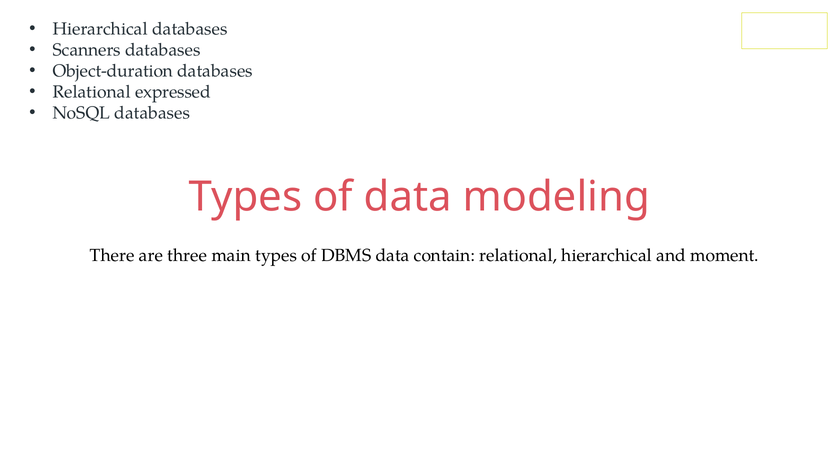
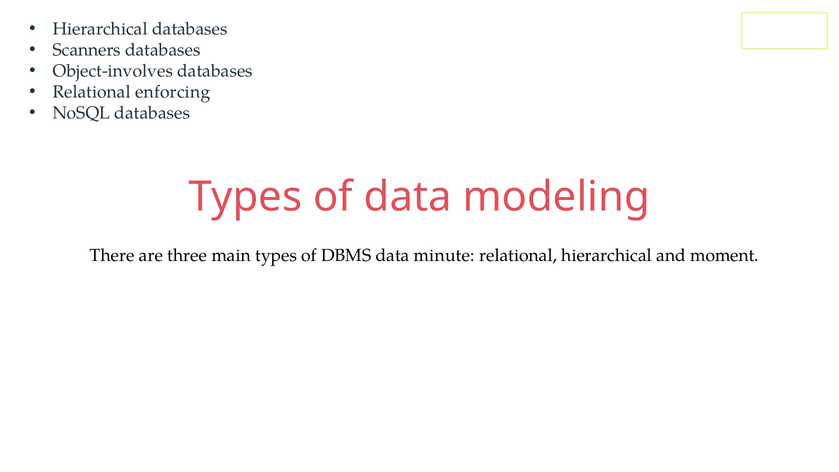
Object-duration: Object-duration -> Object-involves (113, 71)
expressed: expressed -> enforcing (173, 92)
contain: contain -> minute (444, 256)
